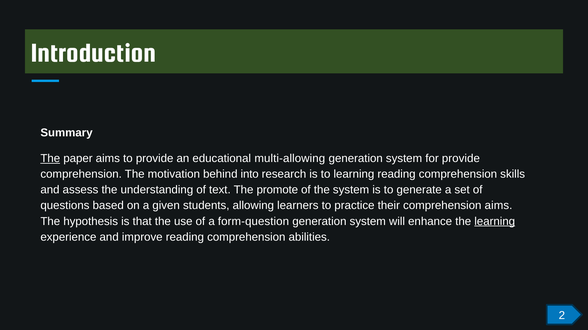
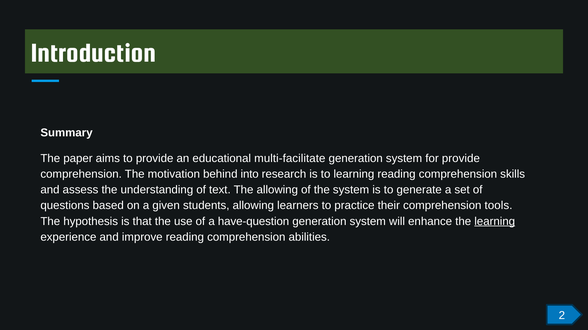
The underline: present -> none (50, 159)
multi-allowing: multi-allowing -> multi-facilitate (290, 159)
The promote: promote -> allowing (277, 190)
comprehension aims: aims -> tools (499, 206)
form-question: form-question -> have-question (254, 222)
